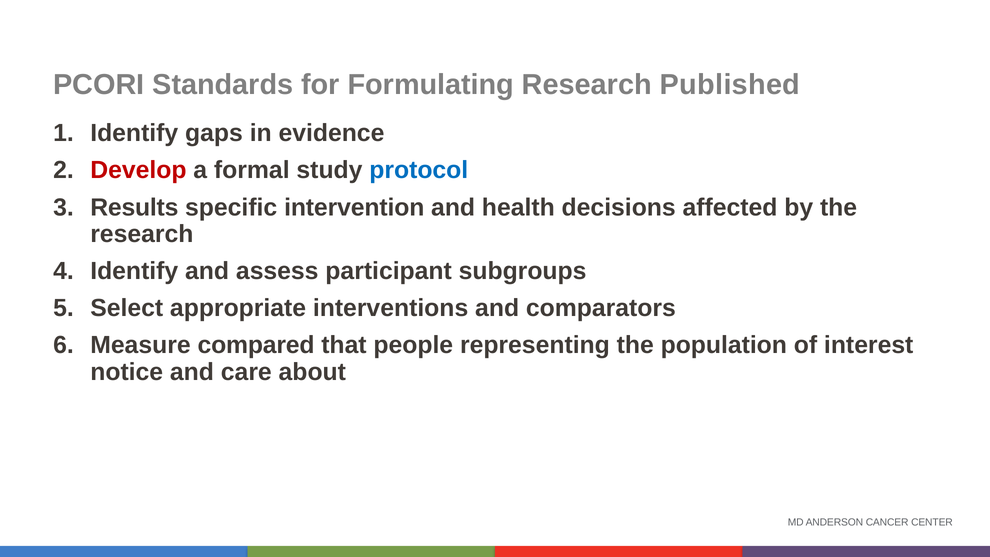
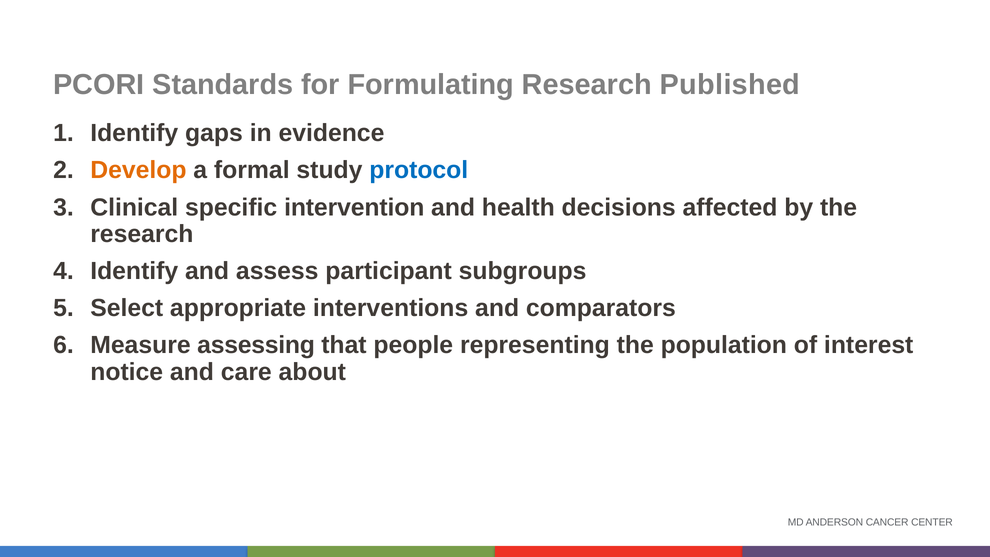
Develop colour: red -> orange (138, 170)
Results: Results -> Clinical (134, 207)
compared: compared -> assessing (256, 345)
